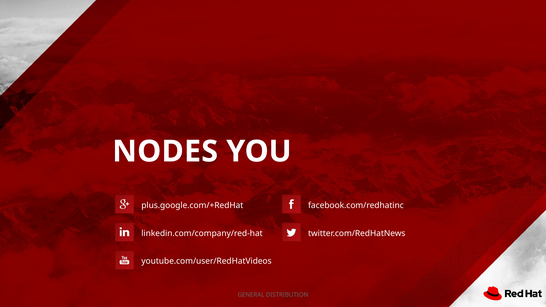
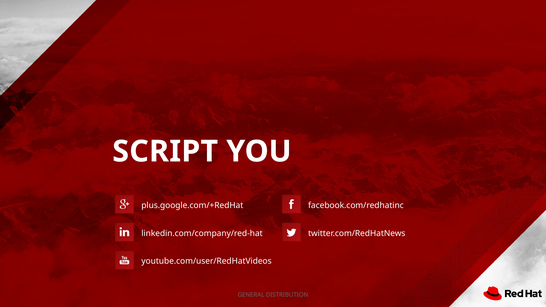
NODES: NODES -> SCRIPT (165, 152)
